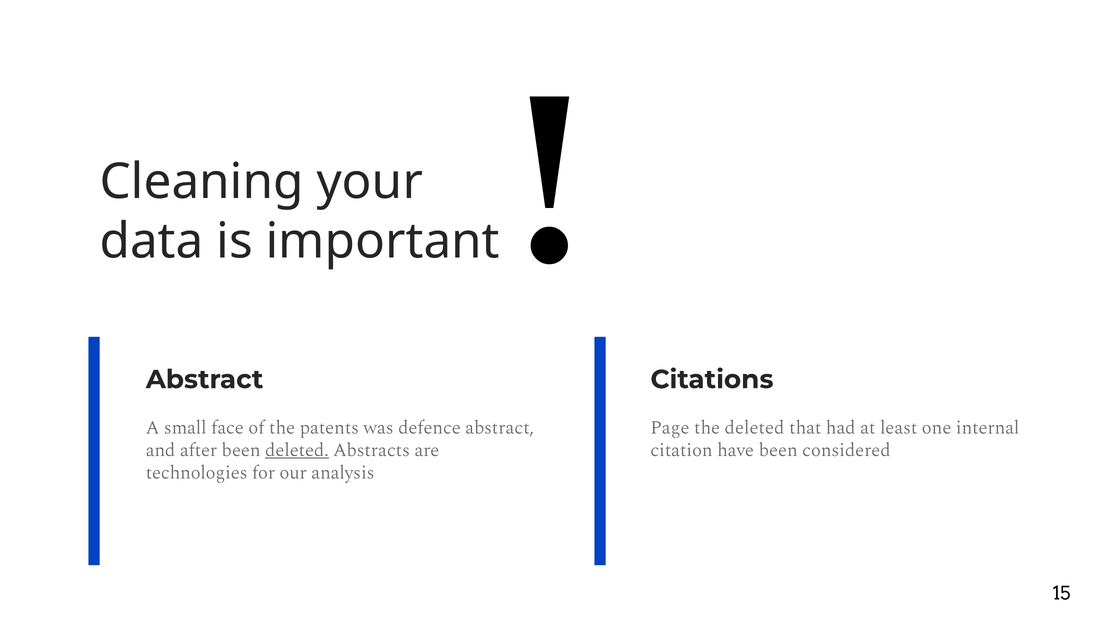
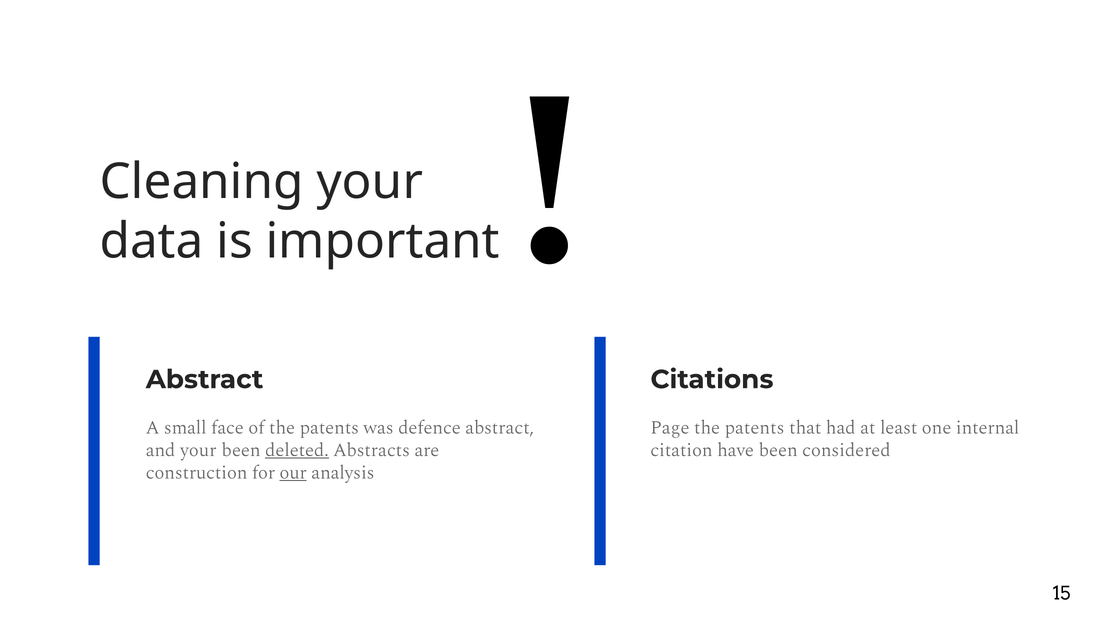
deleted: deleted -> patents (755, 428)
and after: after -> your (198, 450)
technologies: technologies -> construction (197, 472)
our underline: none -> present (293, 472)
